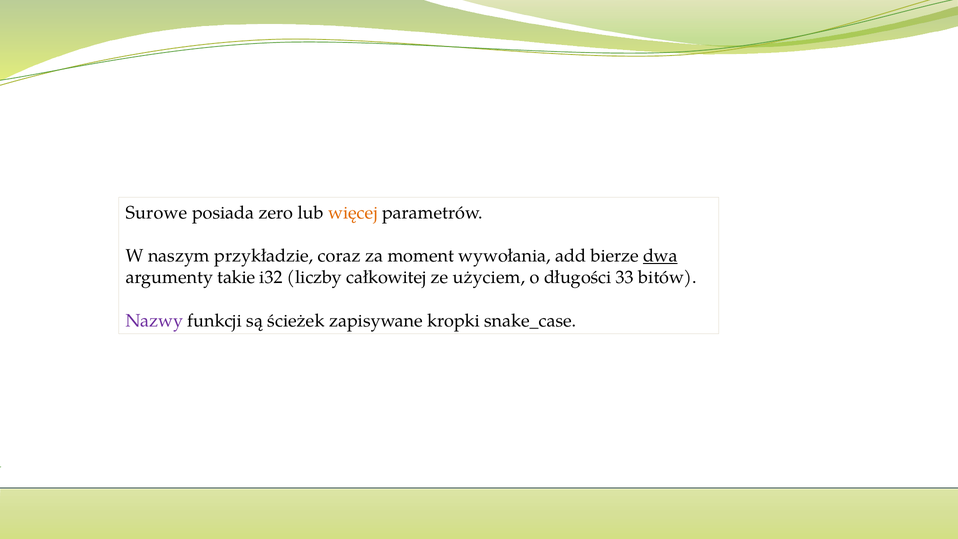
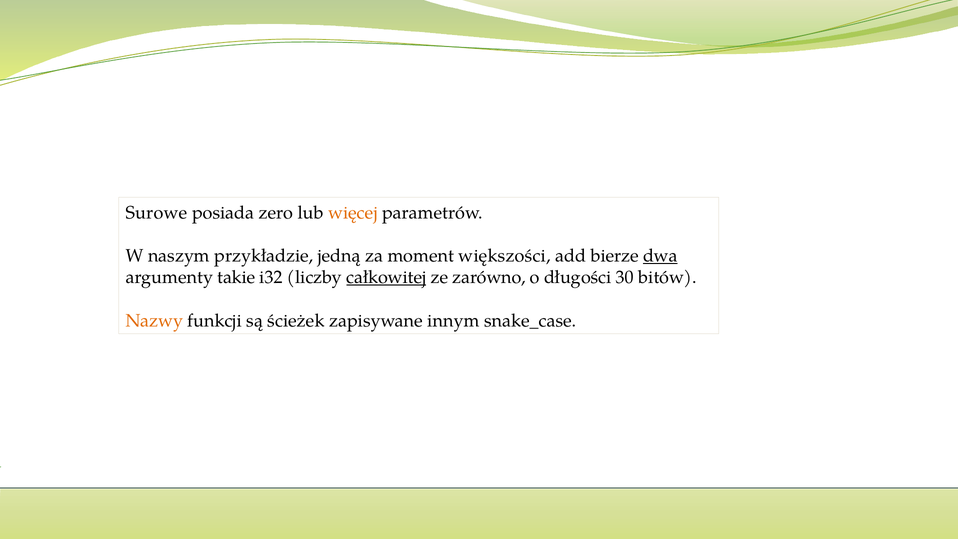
coraz: coraz -> jedną (339, 256)
wywołania: wywołania -> większości (504, 256)
całkowitej underline: none -> present (386, 277)
użyciem: użyciem -> zarówno (489, 277)
33: 33 -> 30 (625, 277)
Nazwy colour: purple -> orange (154, 321)
kropki: kropki -> innym (454, 321)
